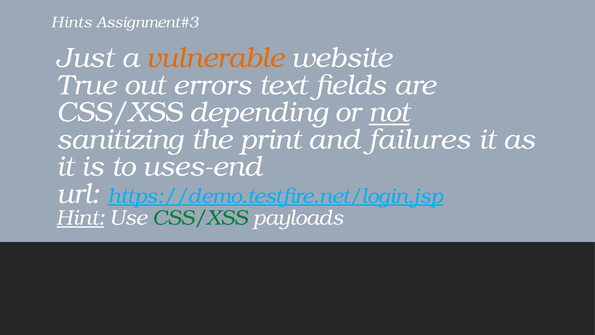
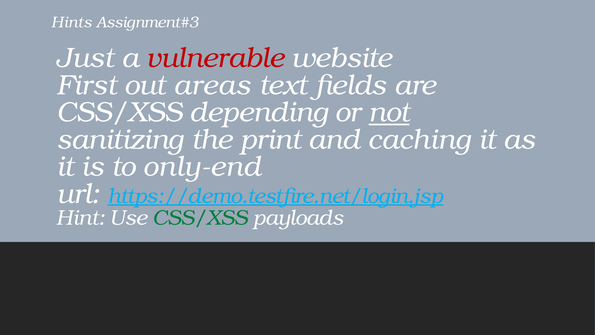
vulnerable colour: orange -> red (215, 58)
True: True -> First (87, 85)
errors: errors -> areas (212, 85)
failures: failures -> caching (419, 139)
uses-end: uses-end -> only-end (202, 166)
Hint underline: present -> none (80, 218)
